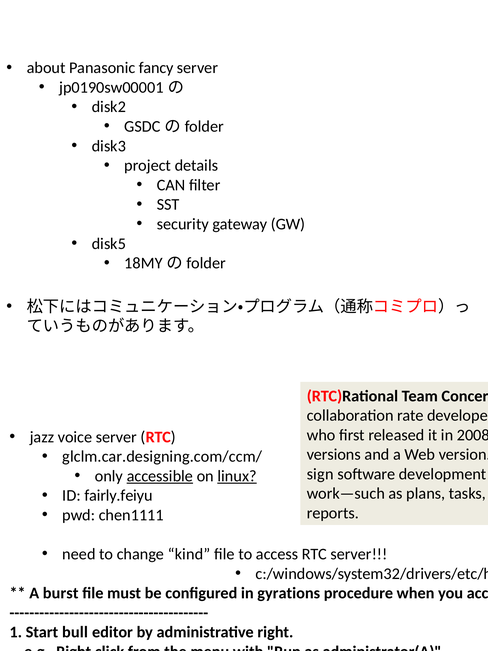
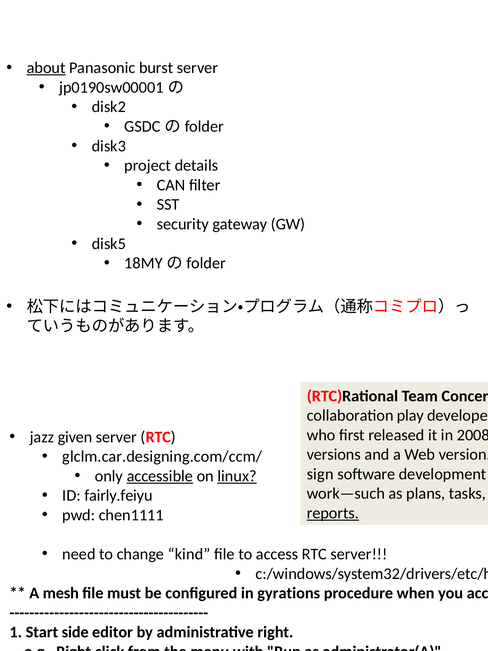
about underline: none -> present (46, 68)
fancy: fancy -> burst (156, 68)
rate: rate -> play (410, 415)
voice: voice -> given (75, 437)
reports underline: none -> present (333, 513)
burst: burst -> mesh (61, 593)
bull: bull -> side (75, 632)
